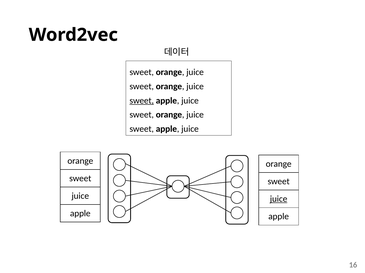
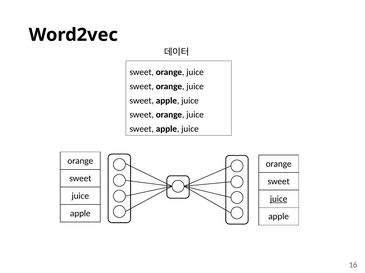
sweet underline: present -> none (142, 101)
